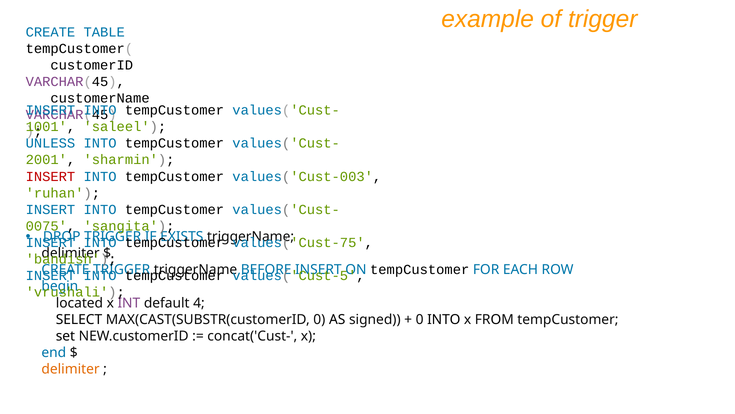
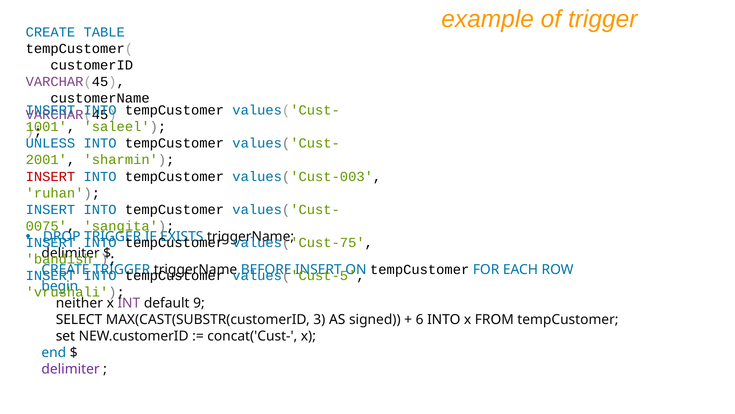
located: located -> neither (79, 303)
4: 4 -> 9 (199, 303)
MAX(CAST(SUBSTR(customerID 0: 0 -> 3 (319, 319)
0: 0 -> 6 (420, 319)
delimiter colour: orange -> purple (71, 369)
